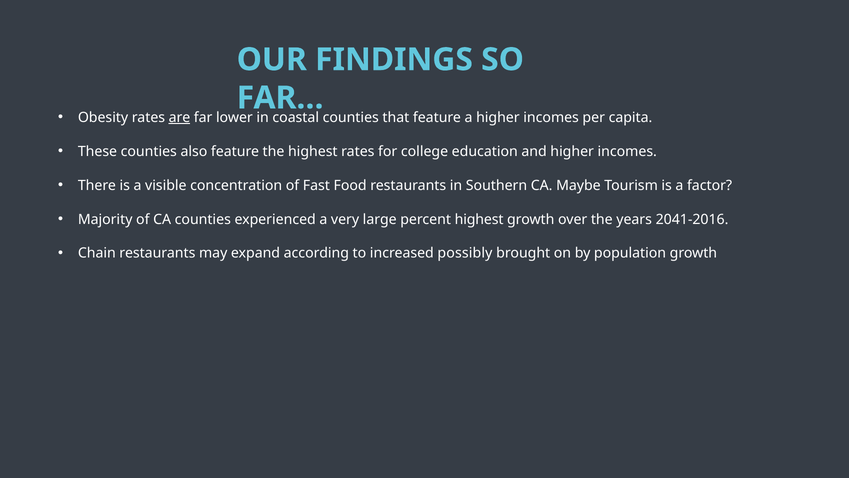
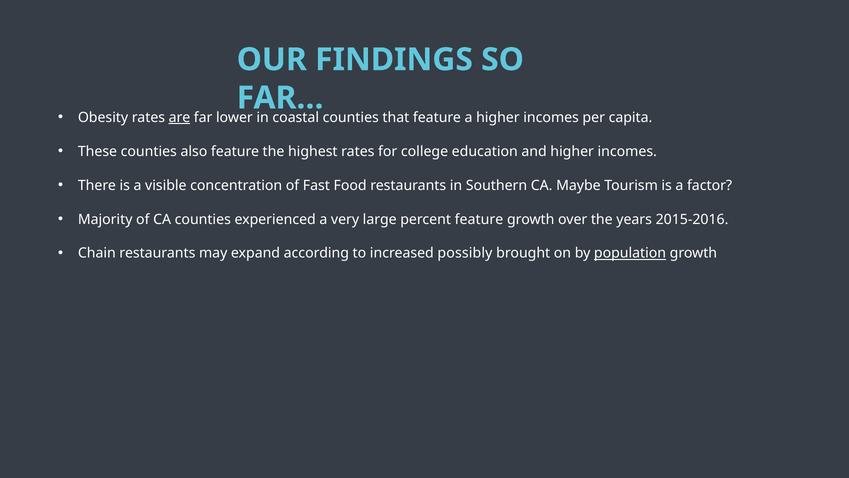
percent highest: highest -> feature (479, 219)
2041-2016: 2041-2016 -> 2015-2016 (692, 219)
population underline: none -> present (630, 253)
